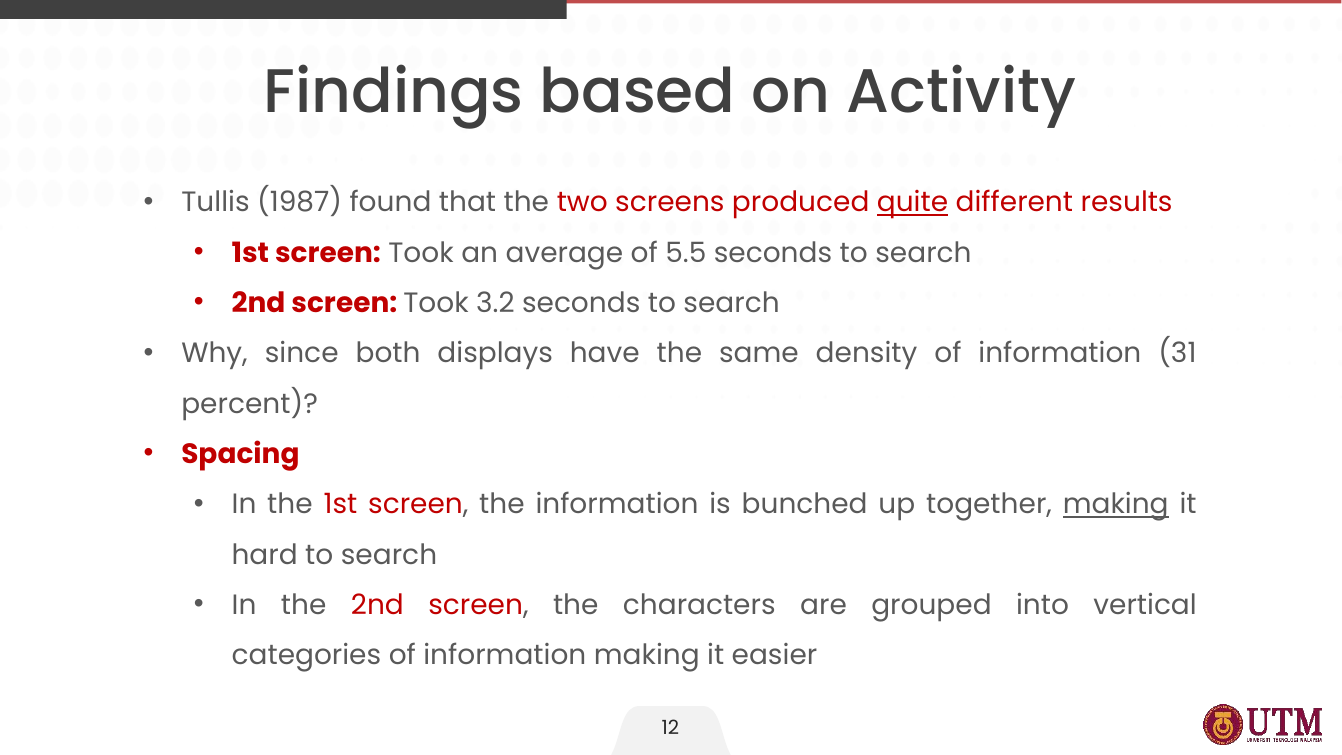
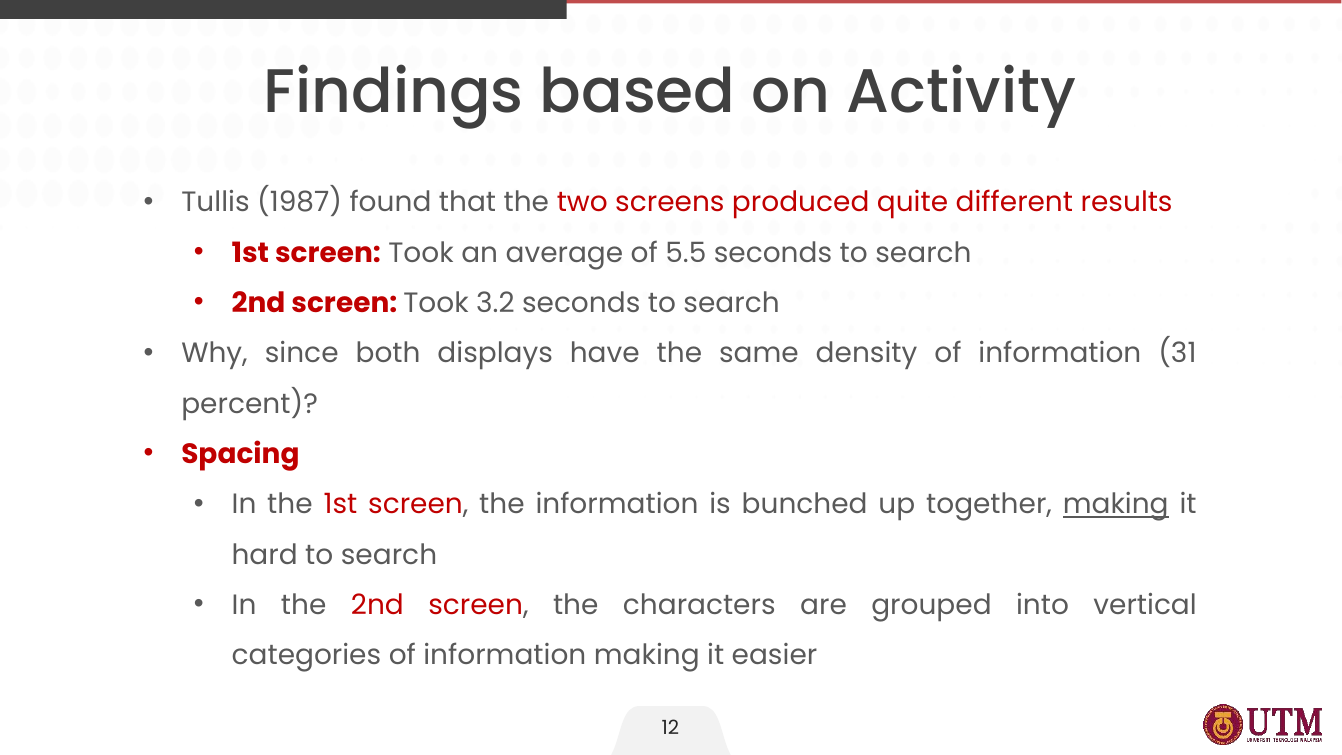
quite underline: present -> none (912, 203)
